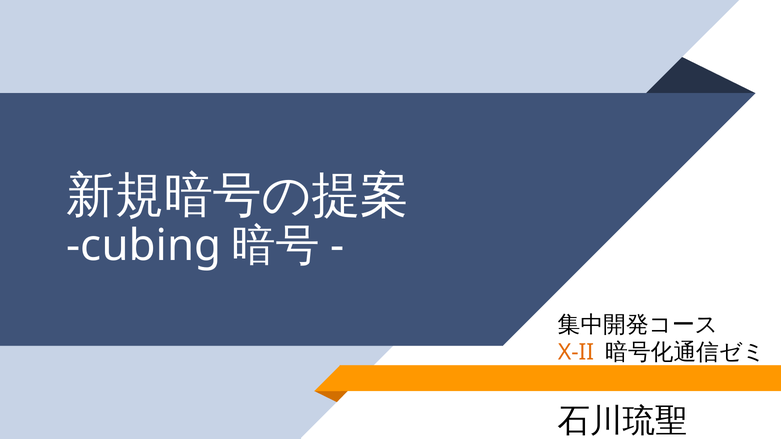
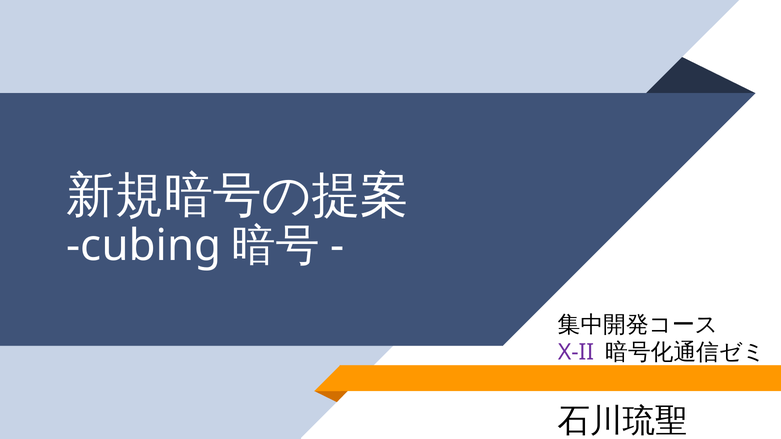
X-II colour: orange -> purple (576, 352)
